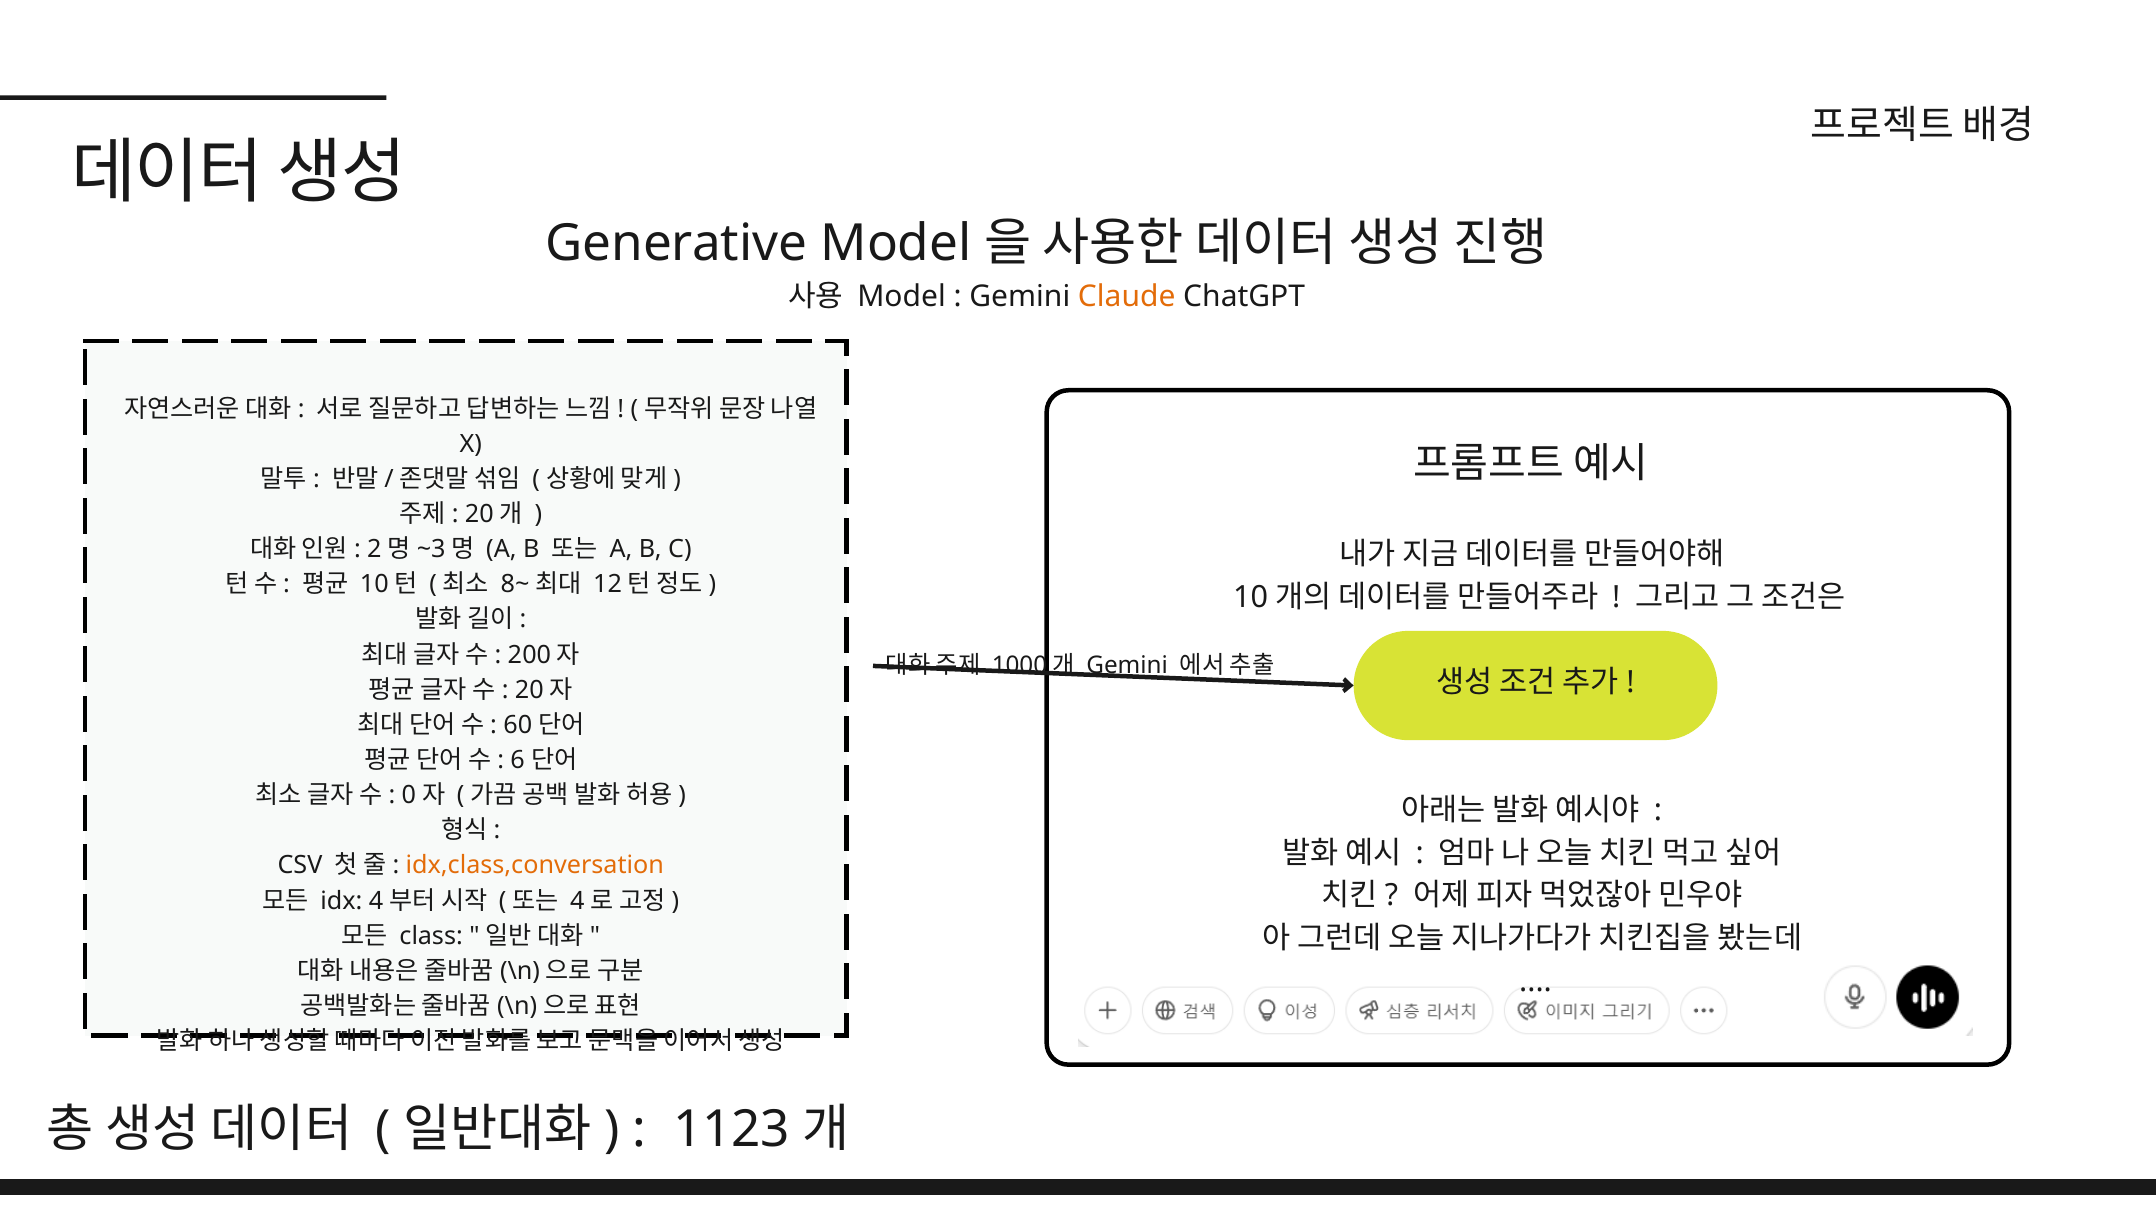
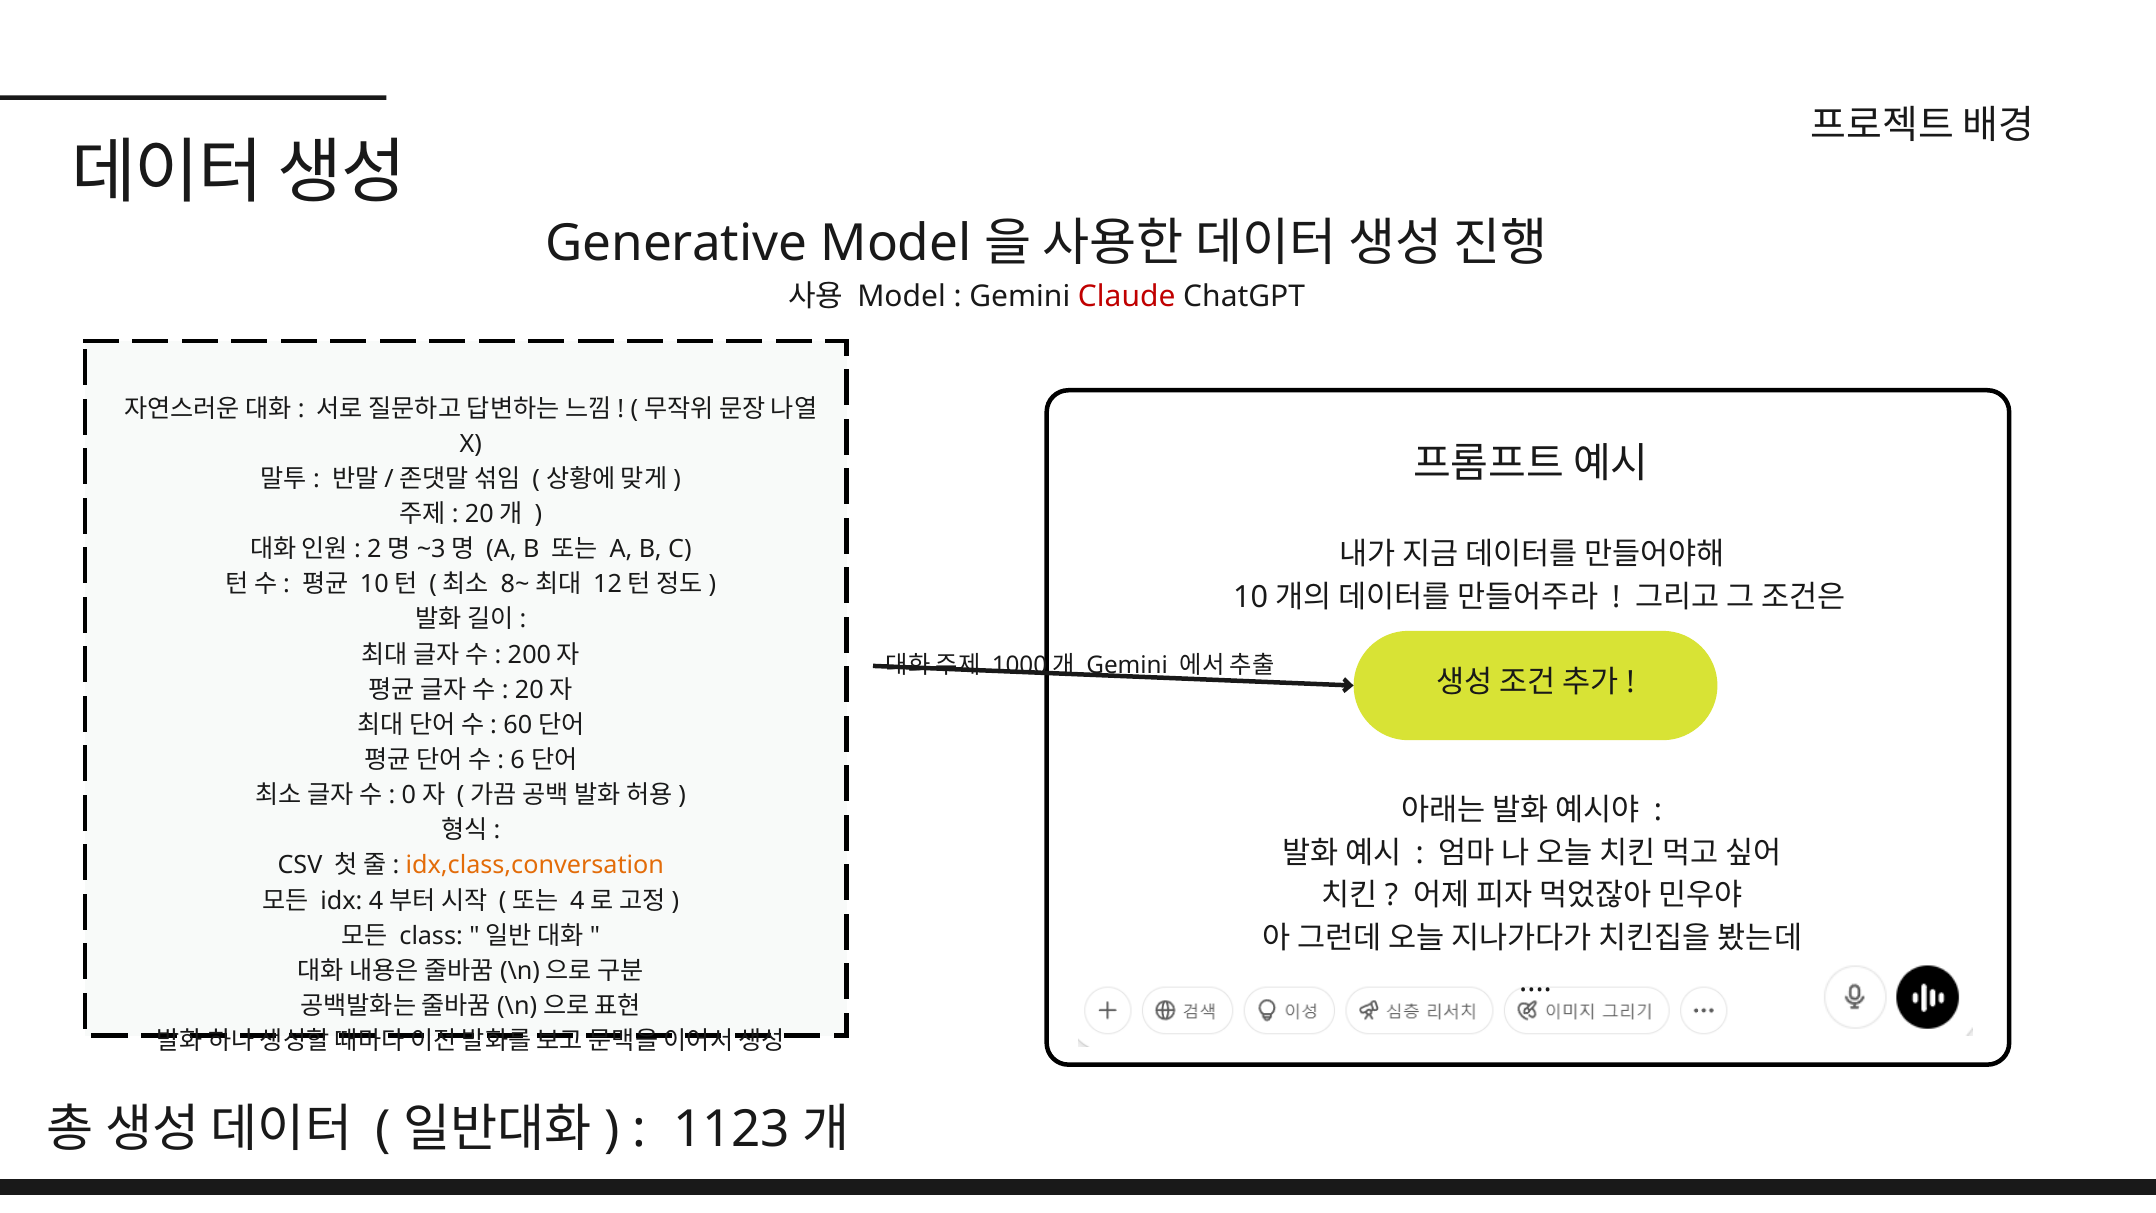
Claude colour: orange -> red (1127, 296)
